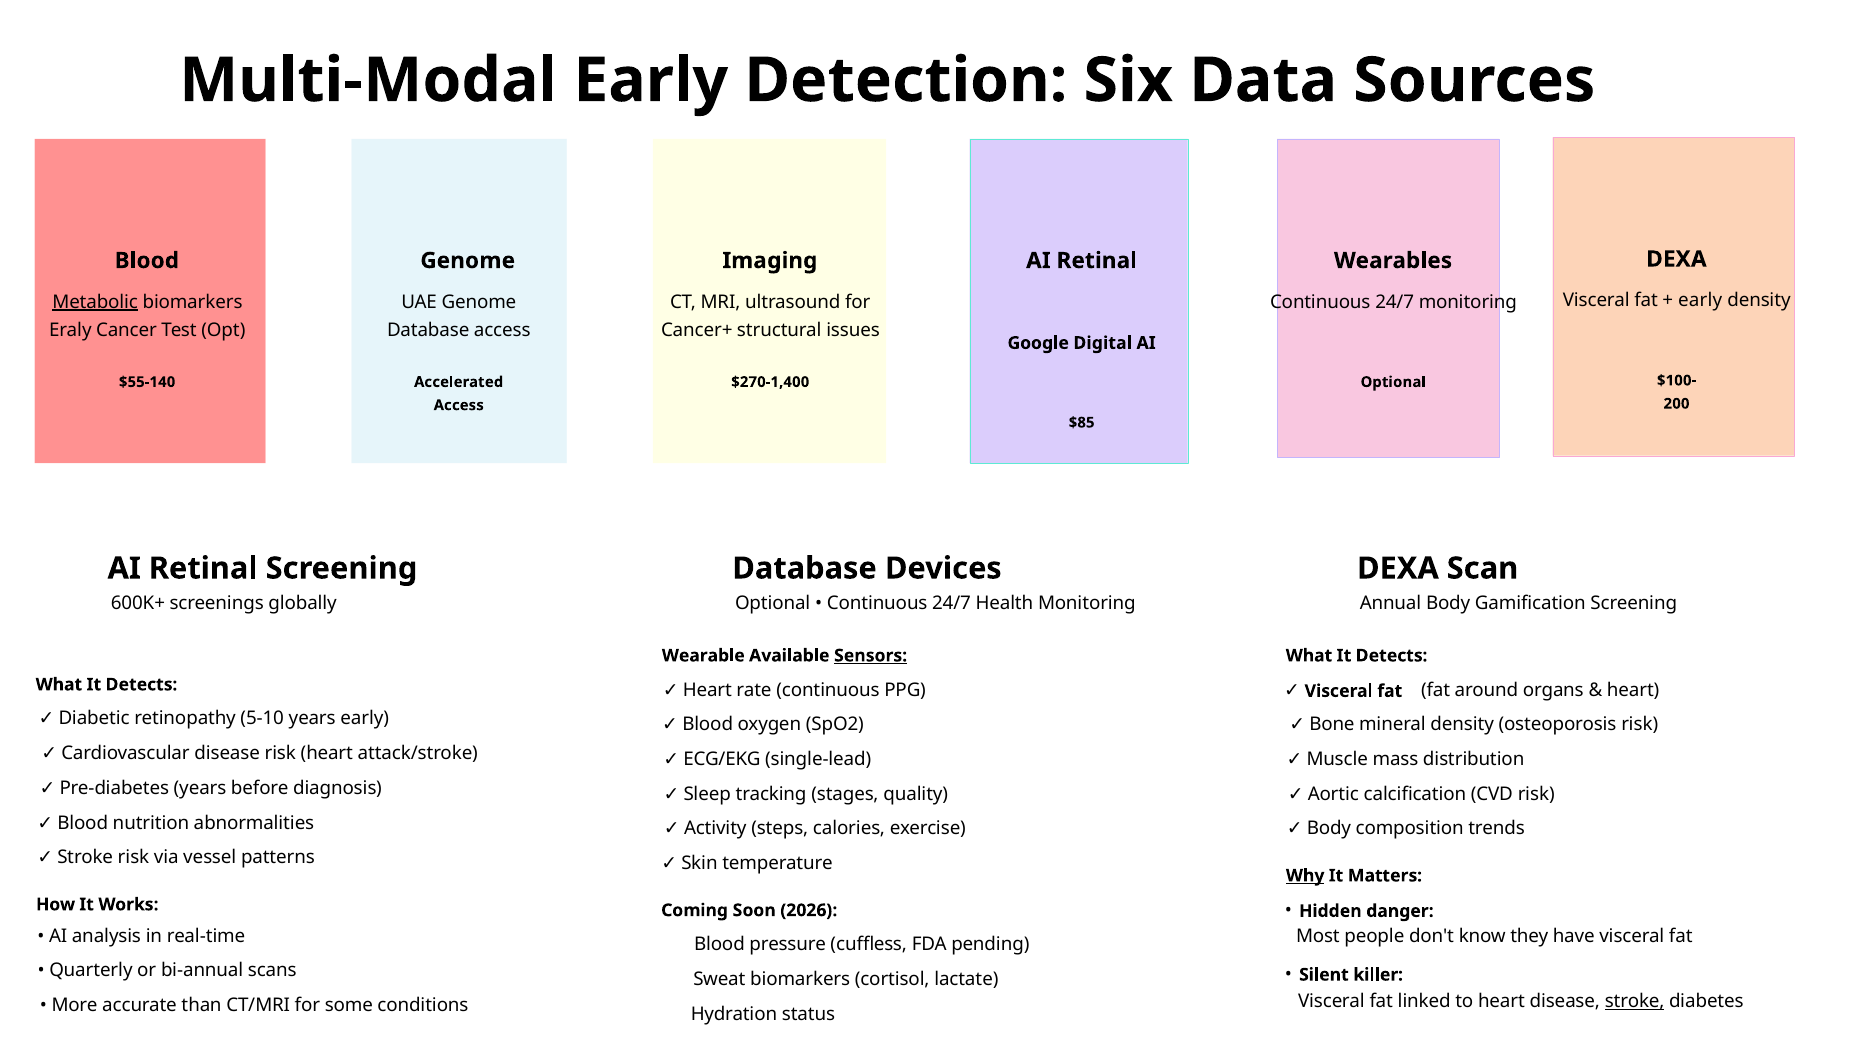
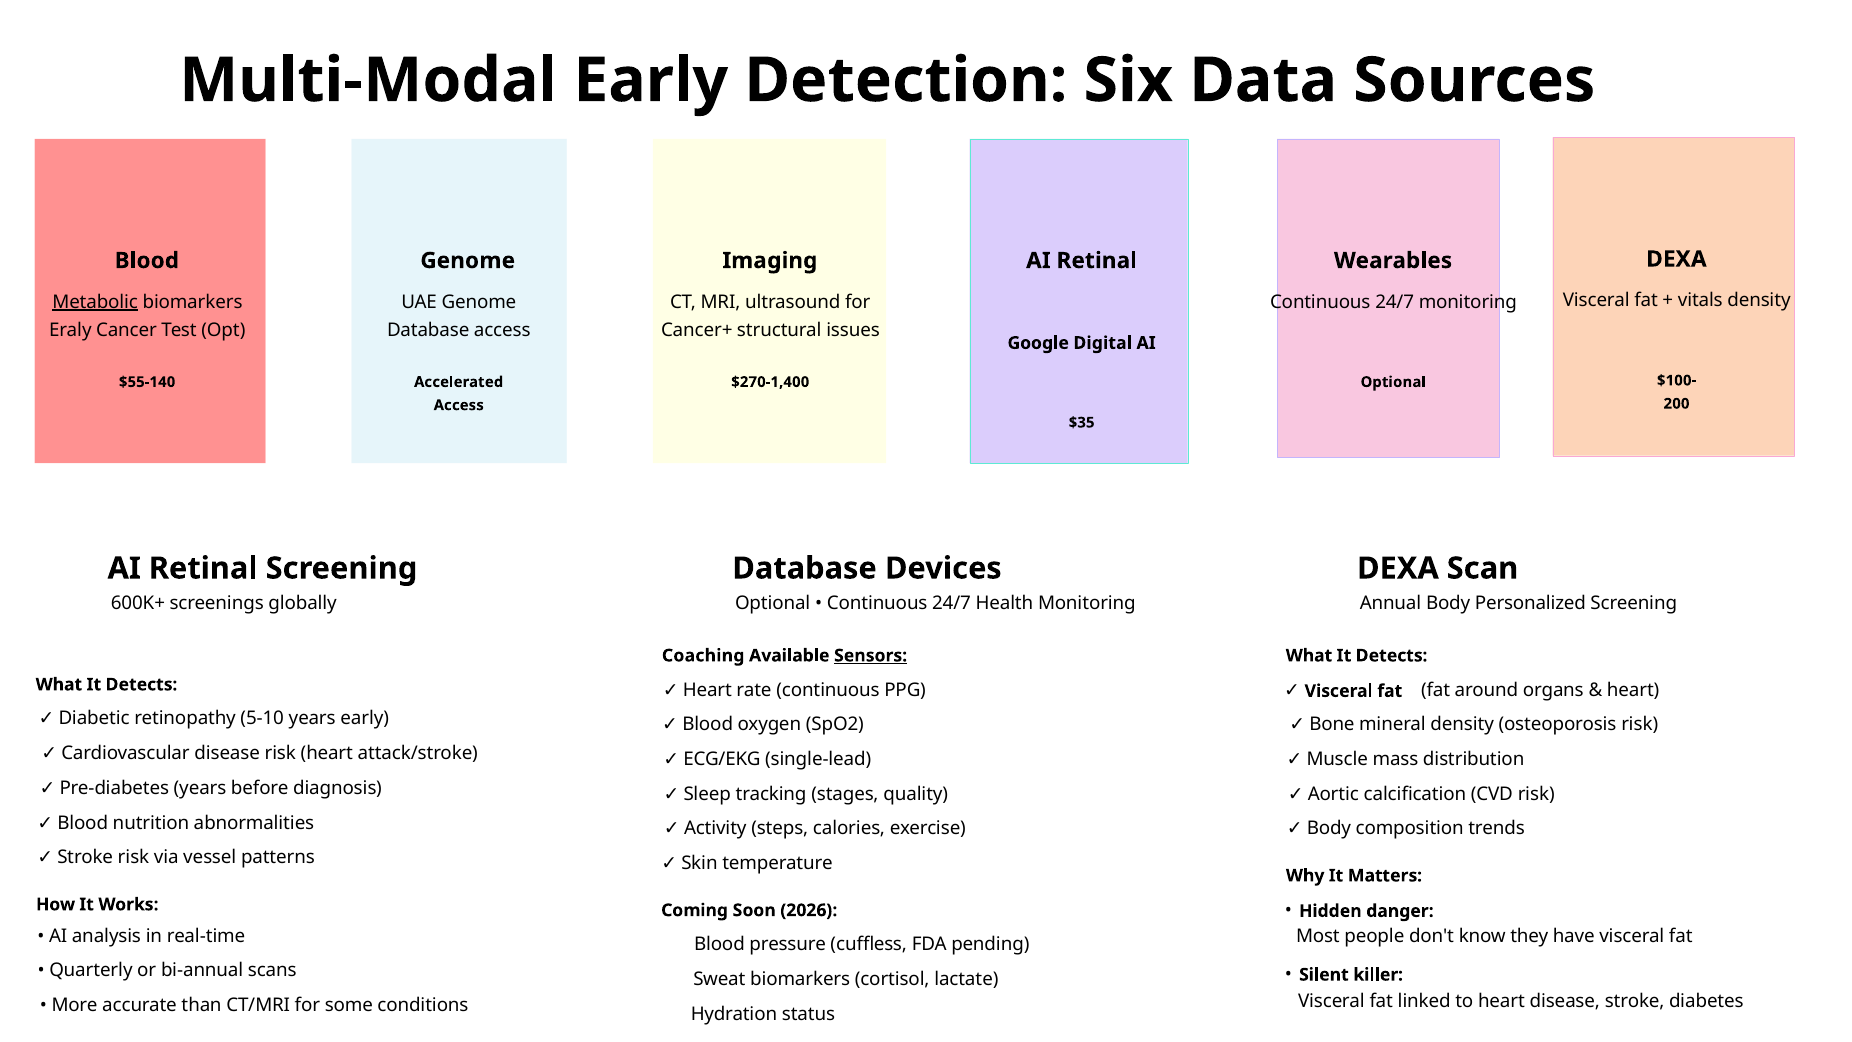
early: early -> vitals (1700, 300)
$85: $85 -> $35 (1082, 422)
Gamification: Gamification -> Personalized (1530, 603)
Wearable: Wearable -> Coaching (703, 655)
Why underline: present -> none (1305, 875)
stroke underline: present -> none (1635, 1001)
